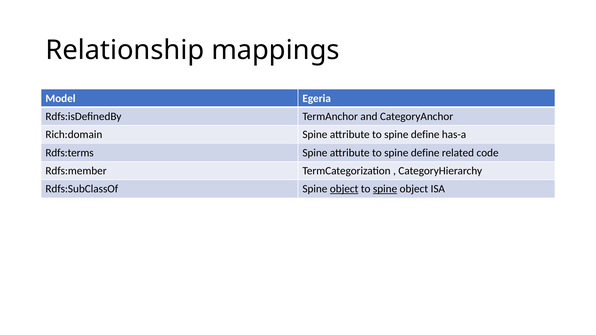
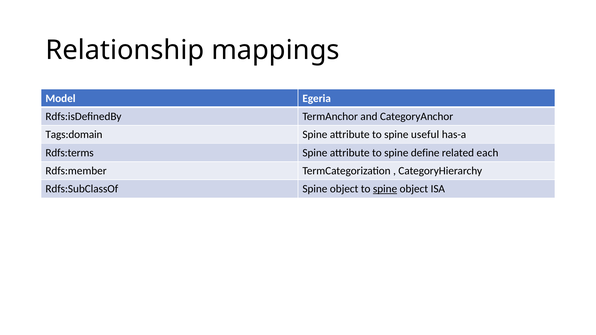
Rich:domain: Rich:domain -> Tags:domain (74, 135)
define: define -> useful (425, 135)
code: code -> each (487, 153)
object underline: present -> none (344, 189)
